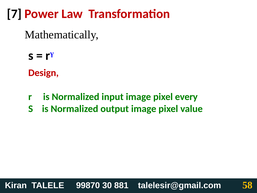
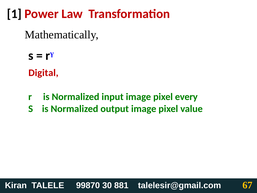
7: 7 -> 1 (14, 14)
Design: Design -> Digital (43, 73)
58: 58 -> 67 (247, 185)
